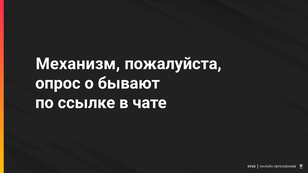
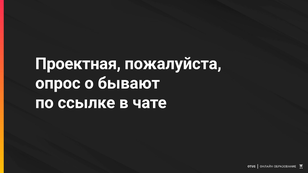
Механизм: Механизм -> Проектная (78, 64)
